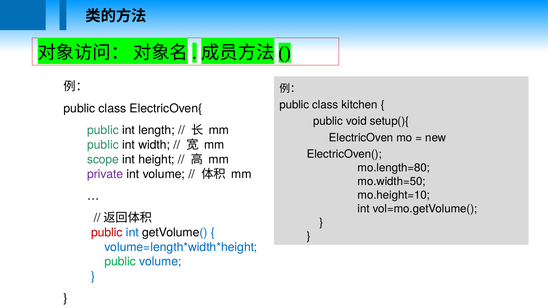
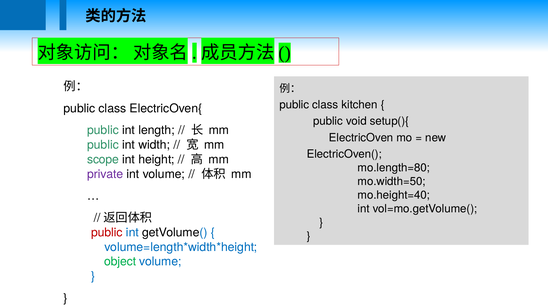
mo.height=10: mo.height=10 -> mo.height=40 (394, 195)
public: public -> object (120, 262)
